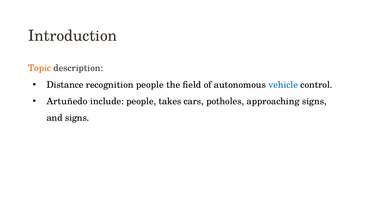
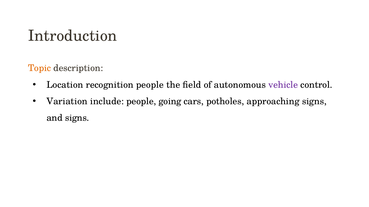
Distance: Distance -> Location (65, 85)
vehicle colour: blue -> purple (283, 85)
Artuñedo: Artuñedo -> Variation (67, 102)
takes: takes -> going (170, 102)
